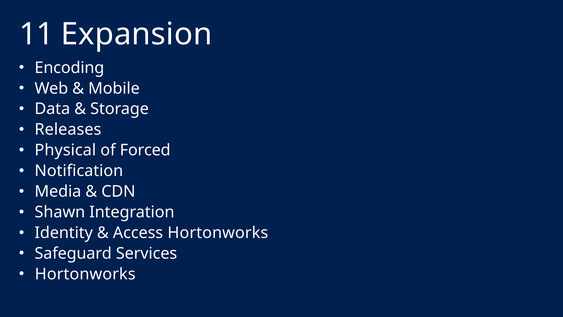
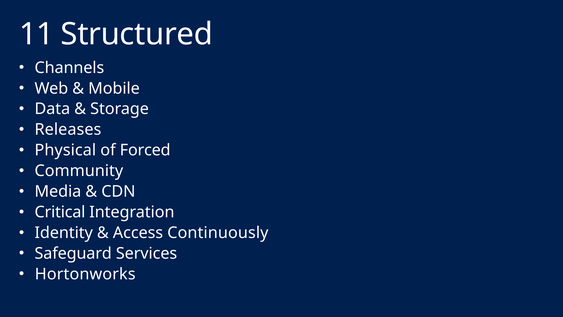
Expansion: Expansion -> Structured (137, 34)
Encoding: Encoding -> Channels (69, 68)
Notification: Notification -> Community (79, 171)
Shawn: Shawn -> Critical (60, 212)
Access Hortonworks: Hortonworks -> Continuously (218, 233)
